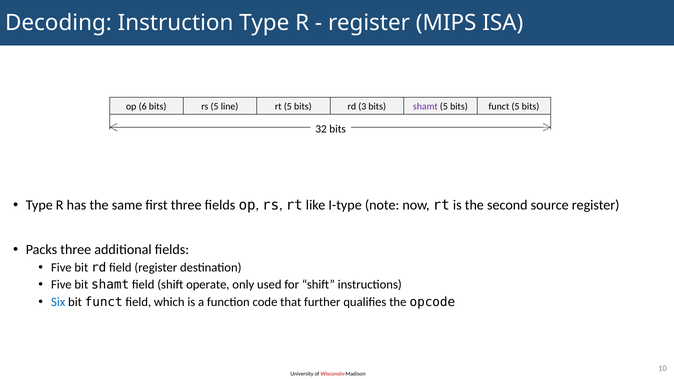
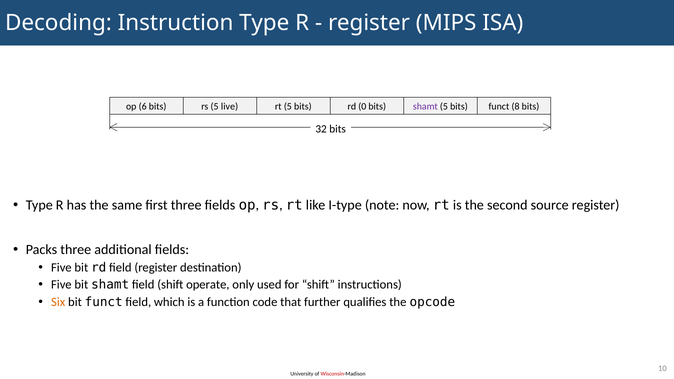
line: line -> live (230, 107)
3: 3 -> 0 (362, 107)
funct 5: 5 -> 8 (516, 107)
Six colour: blue -> orange (58, 302)
